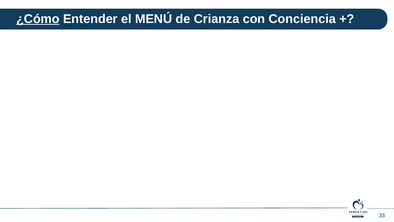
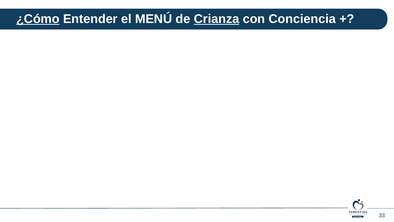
Crianza underline: none -> present (217, 19)
